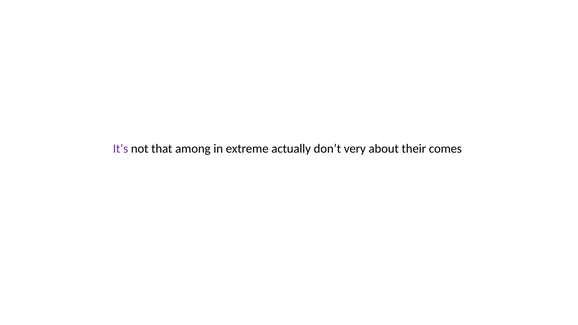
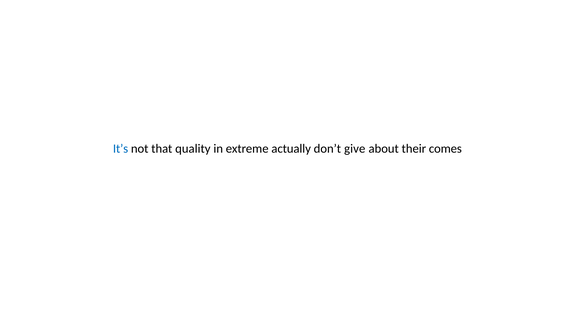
It’s colour: purple -> blue (121, 149)
among: among -> quality (193, 149)
very: very -> give (355, 149)
